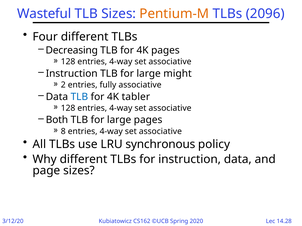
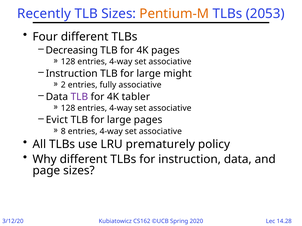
Wasteful: Wasteful -> Recently (44, 14)
2096: 2096 -> 2053 (265, 14)
TLB colour: blue -> purple (79, 97)
Both: Both -> Evict (57, 120)
synchronous: synchronous -> prematurely (160, 145)
